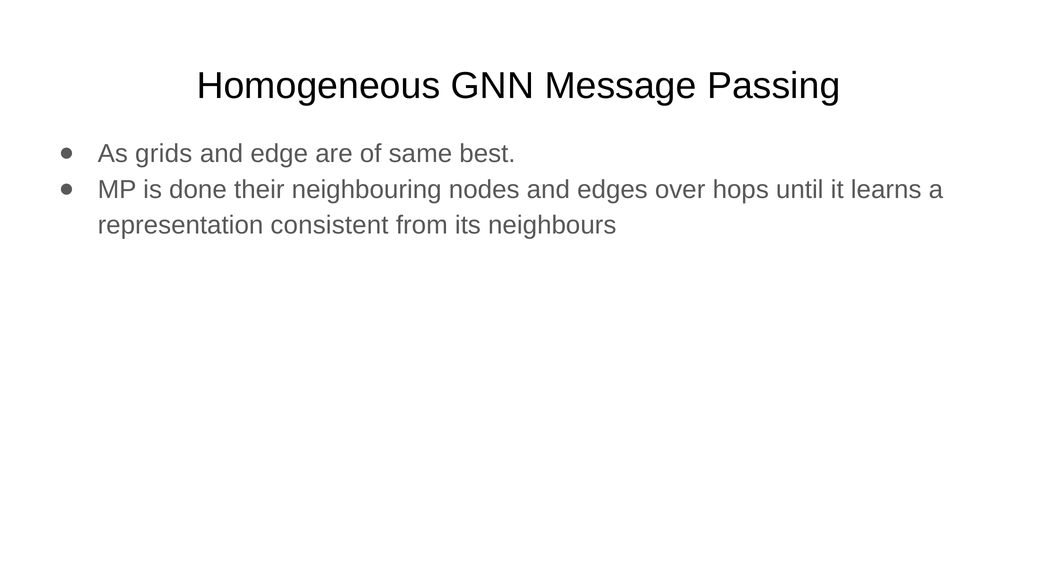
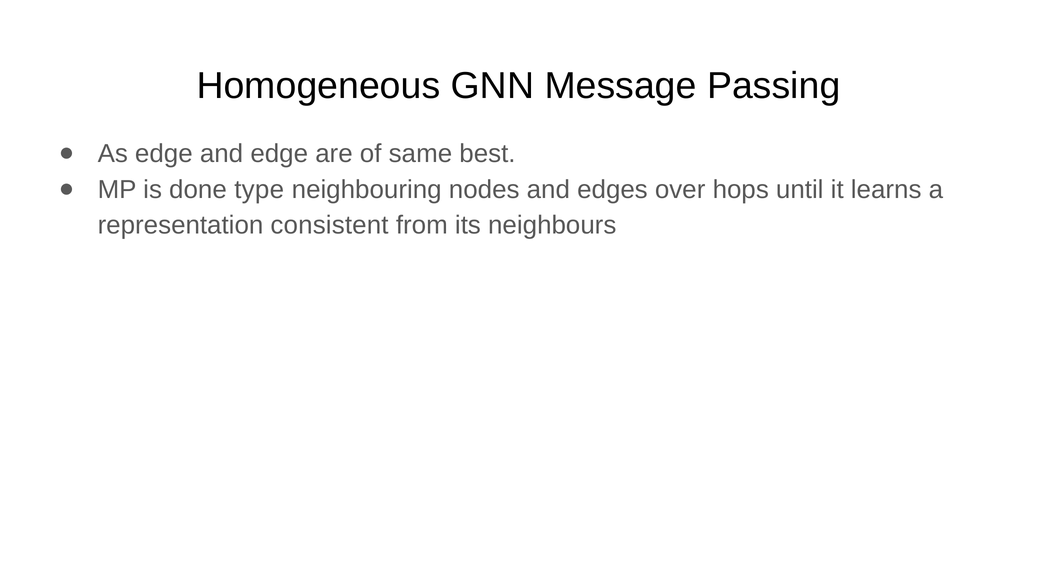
As grids: grids -> edge (164, 154)
their: their -> type (259, 189)
